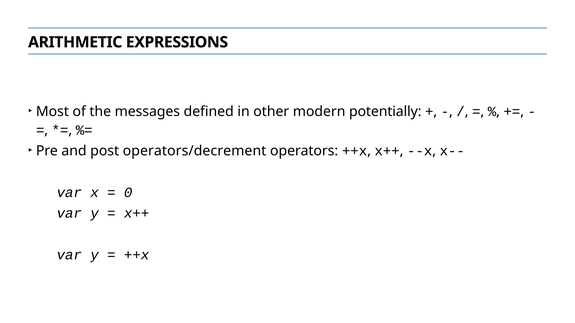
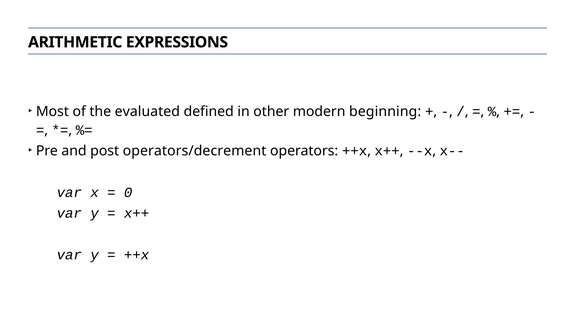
messages: messages -> evaluated (147, 112)
potentially: potentially -> beginning (385, 112)
